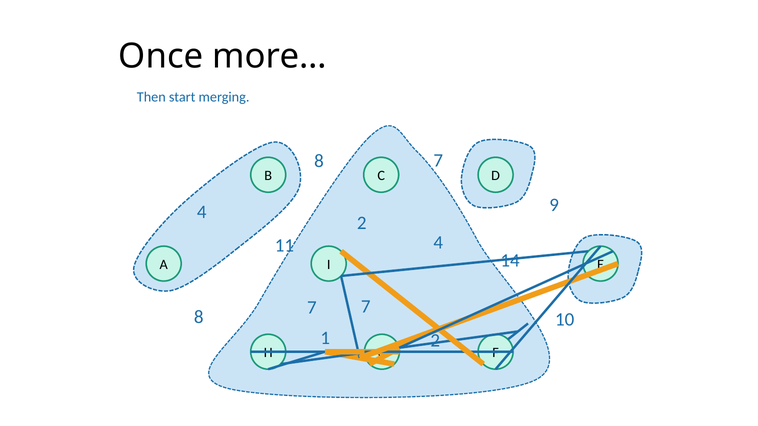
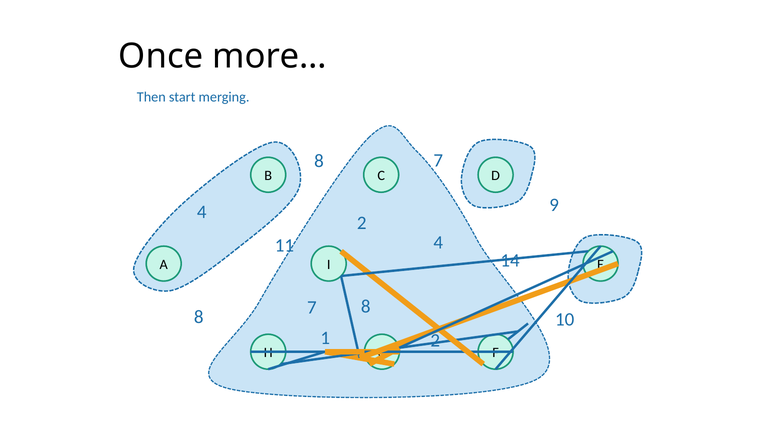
7 7: 7 -> 8 (366, 307)
